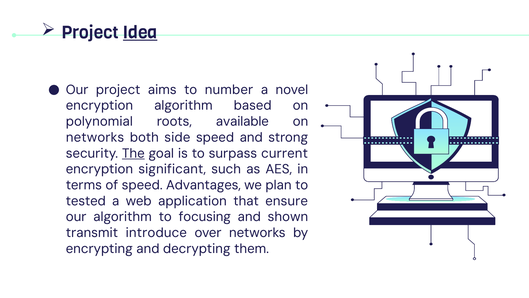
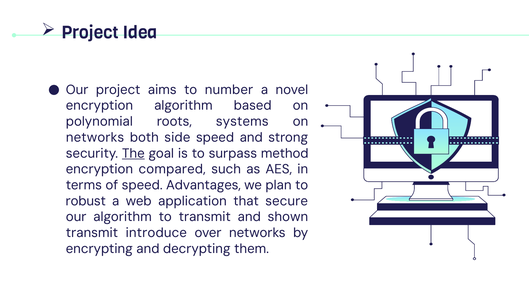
Idea underline: present -> none (140, 33)
available: available -> systems (242, 121)
current: current -> method (285, 153)
significant: significant -> compared (172, 169)
tested: tested -> robust (86, 201)
ensure: ensure -> secure (287, 201)
to focusing: focusing -> transmit (205, 217)
